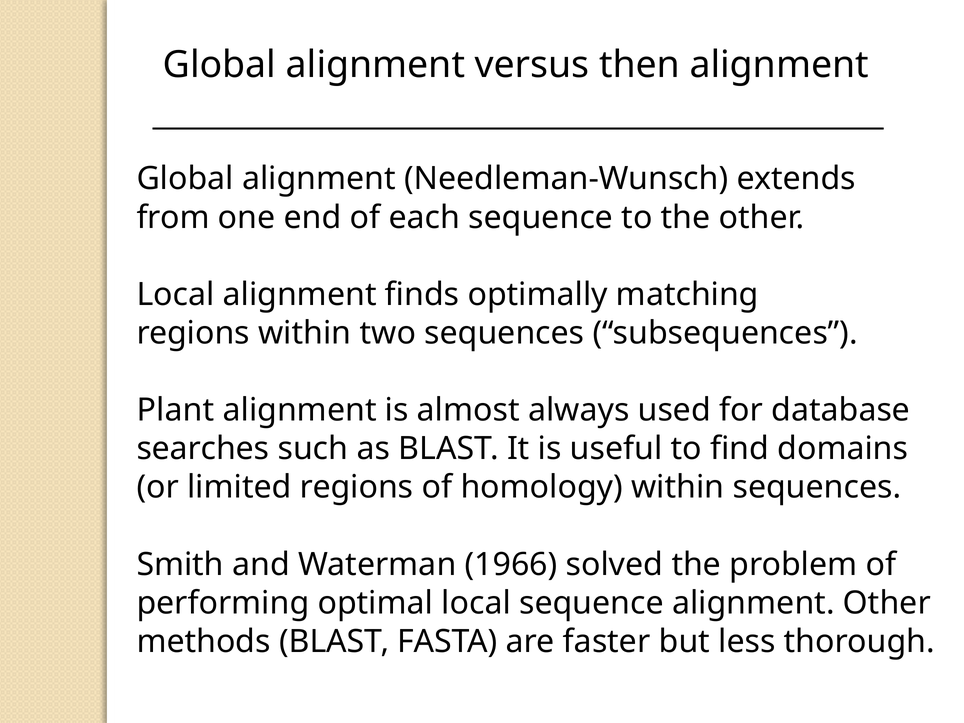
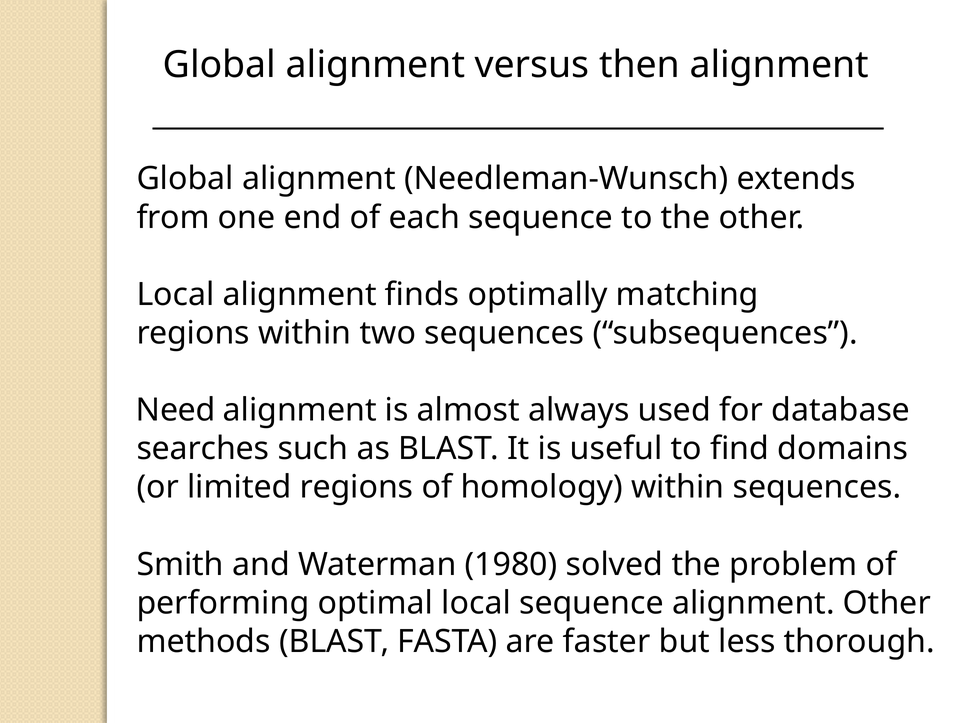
Plant: Plant -> Need (176, 410)
1966: 1966 -> 1980 (511, 564)
